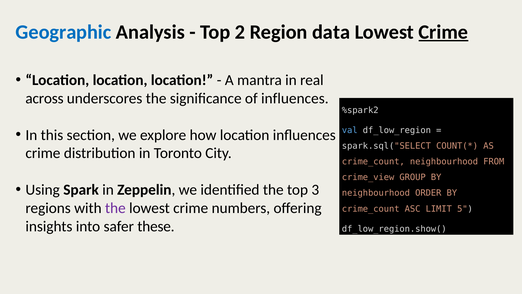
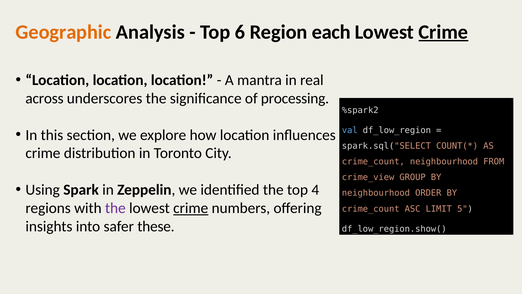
Geographic colour: blue -> orange (64, 32)
2: 2 -> 6 (240, 32)
data: data -> each (331, 32)
of influences: influences -> processing (295, 98)
3: 3 -> 4 (315, 190)
crime underline: none -> present (191, 208)
